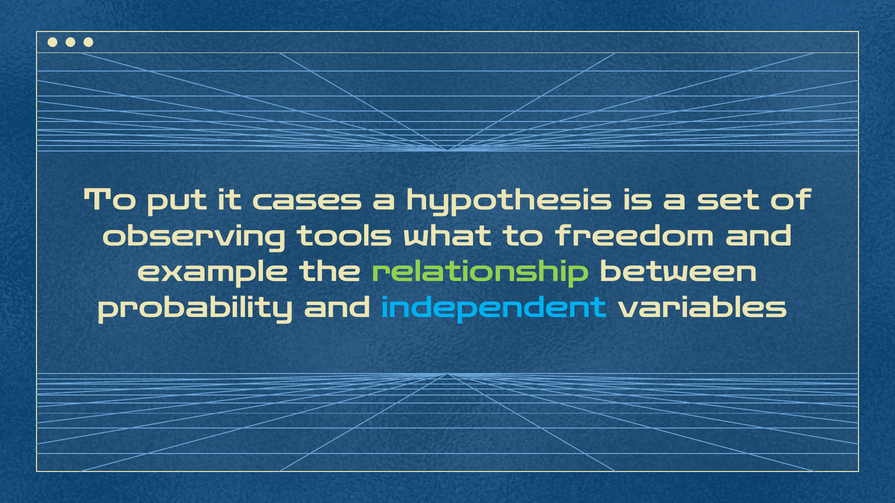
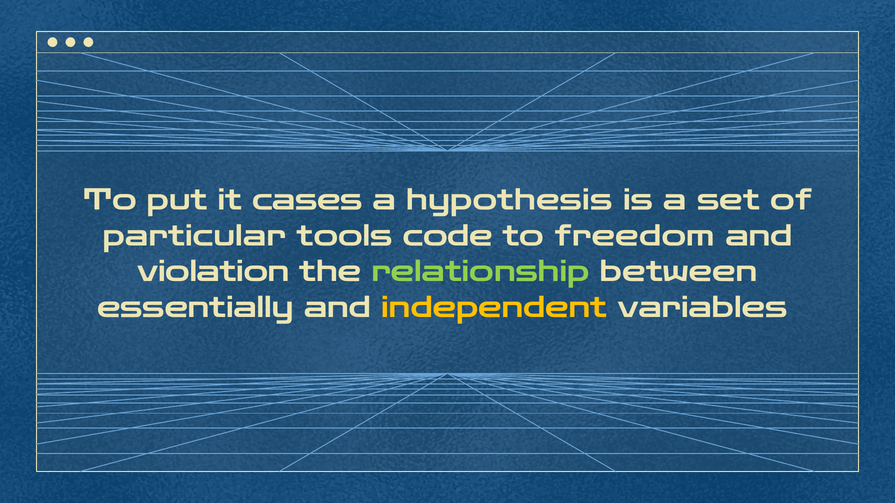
observing: observing -> particular (194, 236)
what: what -> code (448, 236)
example: example -> violation (213, 272)
probability: probability -> essentially (195, 307)
independent colour: light blue -> yellow (494, 307)
